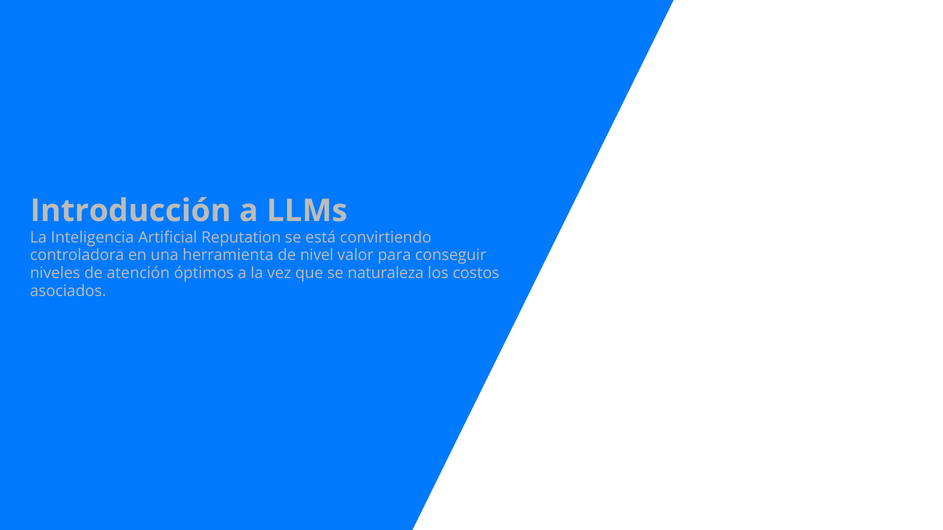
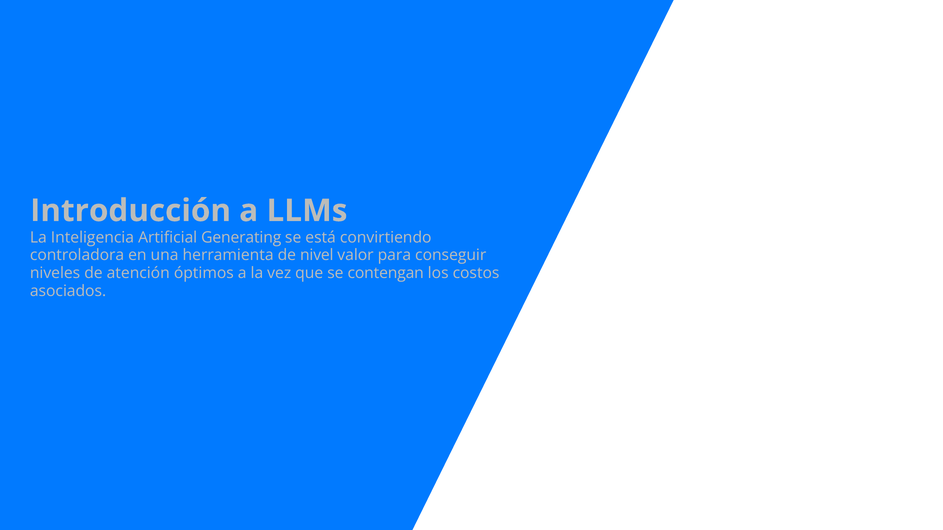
Reputation: Reputation -> Generating (241, 238)
naturaleza: naturaleza -> contengan (386, 273)
